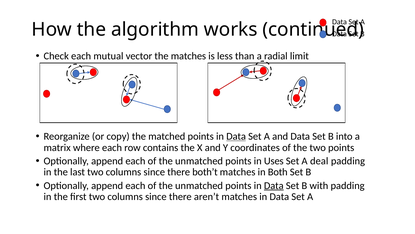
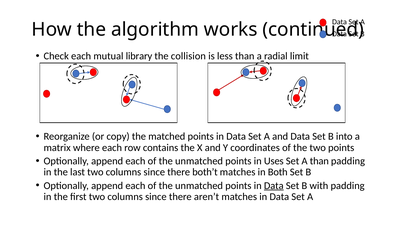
vector: vector -> library (139, 56)
the matches: matches -> collision (188, 56)
Data underline: present -> none (236, 136)
A deal: deal -> than (319, 161)
